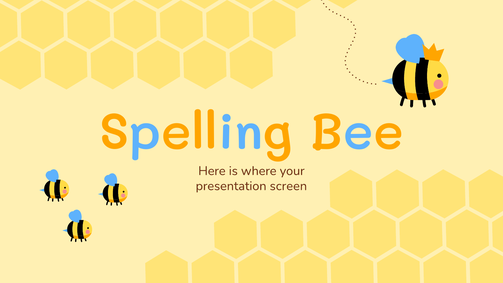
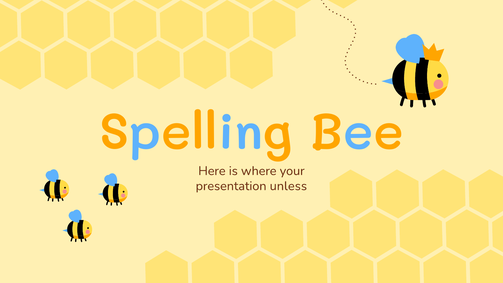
screen: screen -> unless (288, 186)
